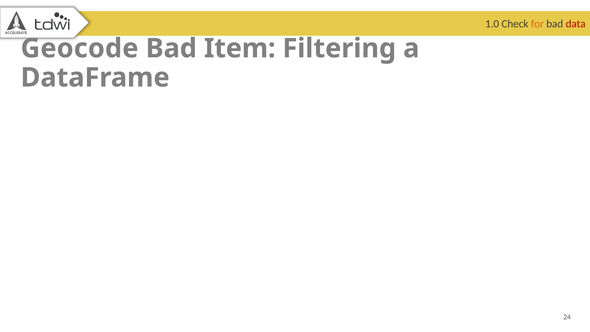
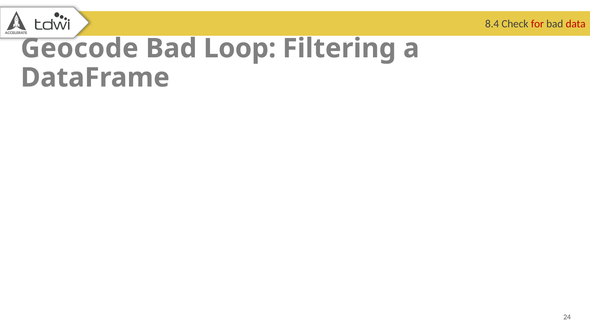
1.0: 1.0 -> 8.4 (492, 24)
for colour: orange -> red (537, 24)
Item: Item -> Loop (240, 48)
